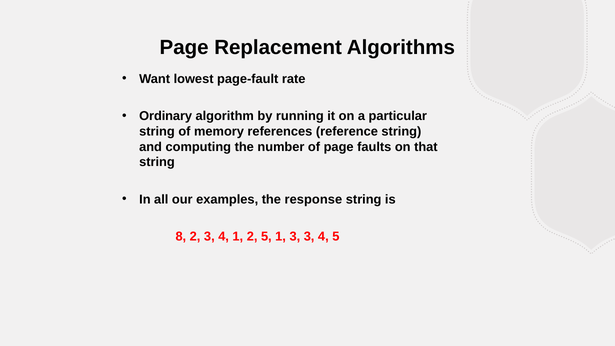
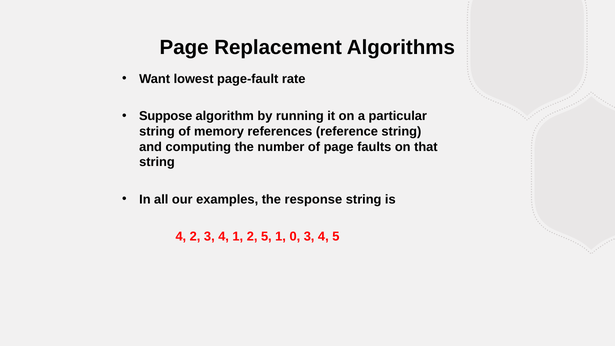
Ordinary: Ordinary -> Suppose (166, 116)
8: 8 -> 4 (181, 237)
1 3: 3 -> 0 (295, 237)
